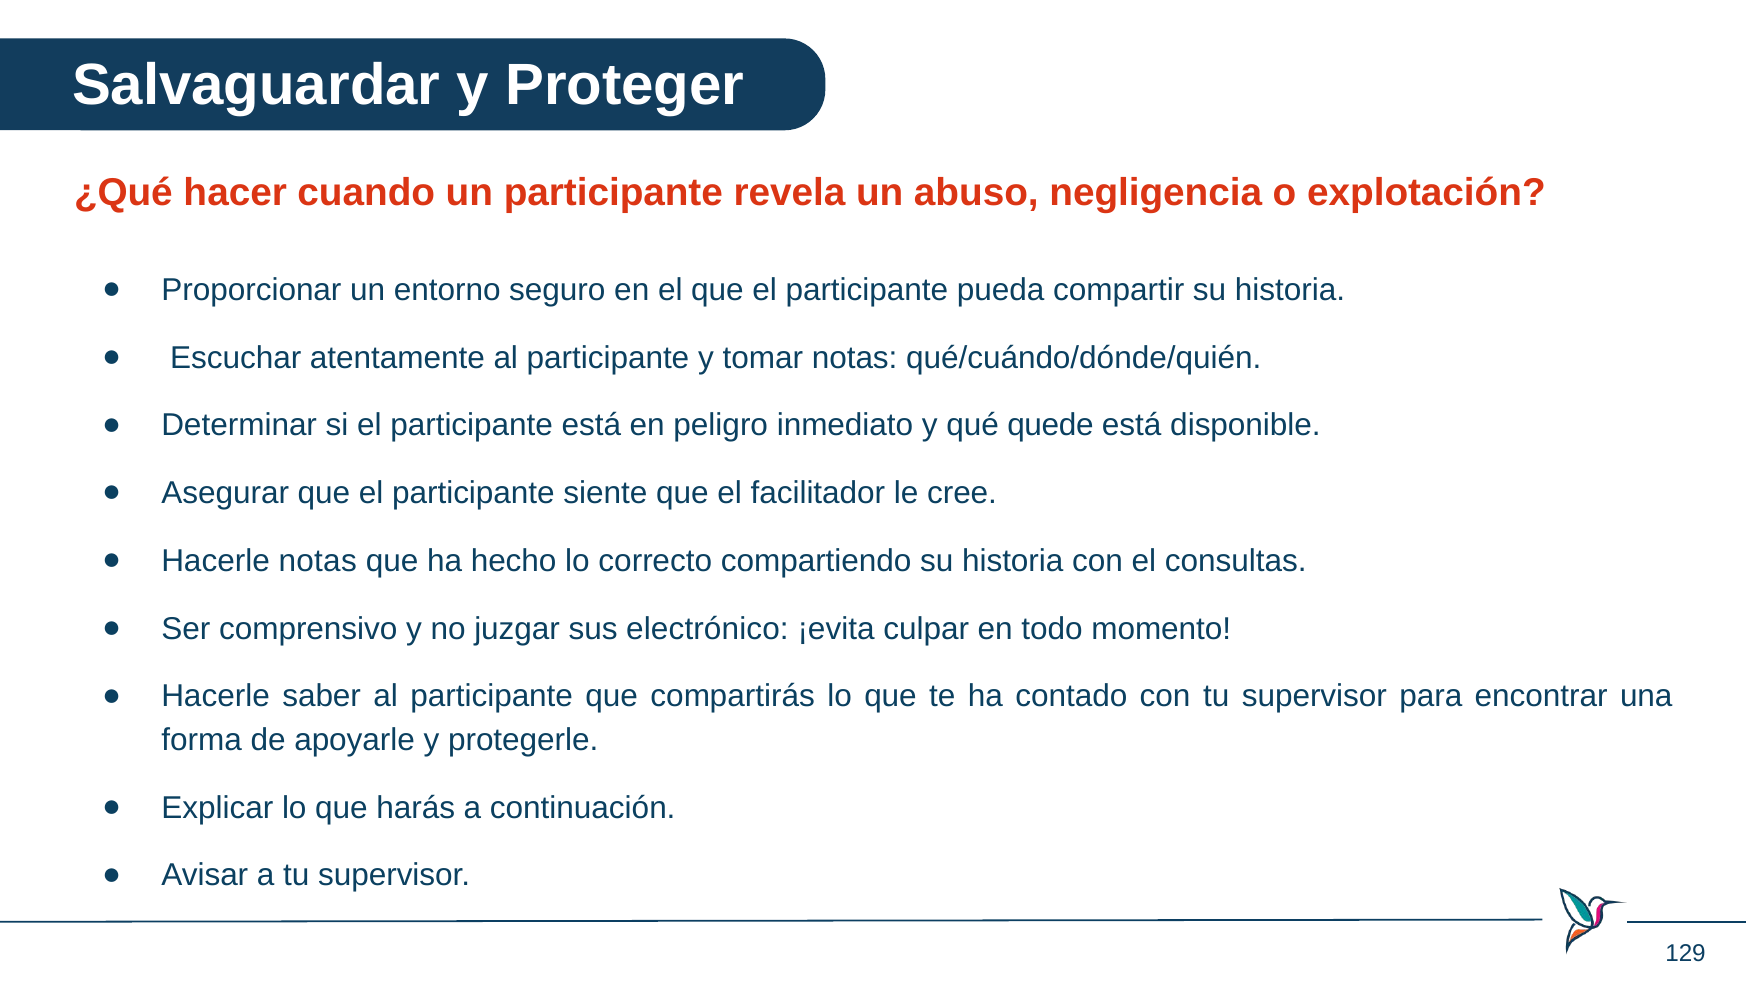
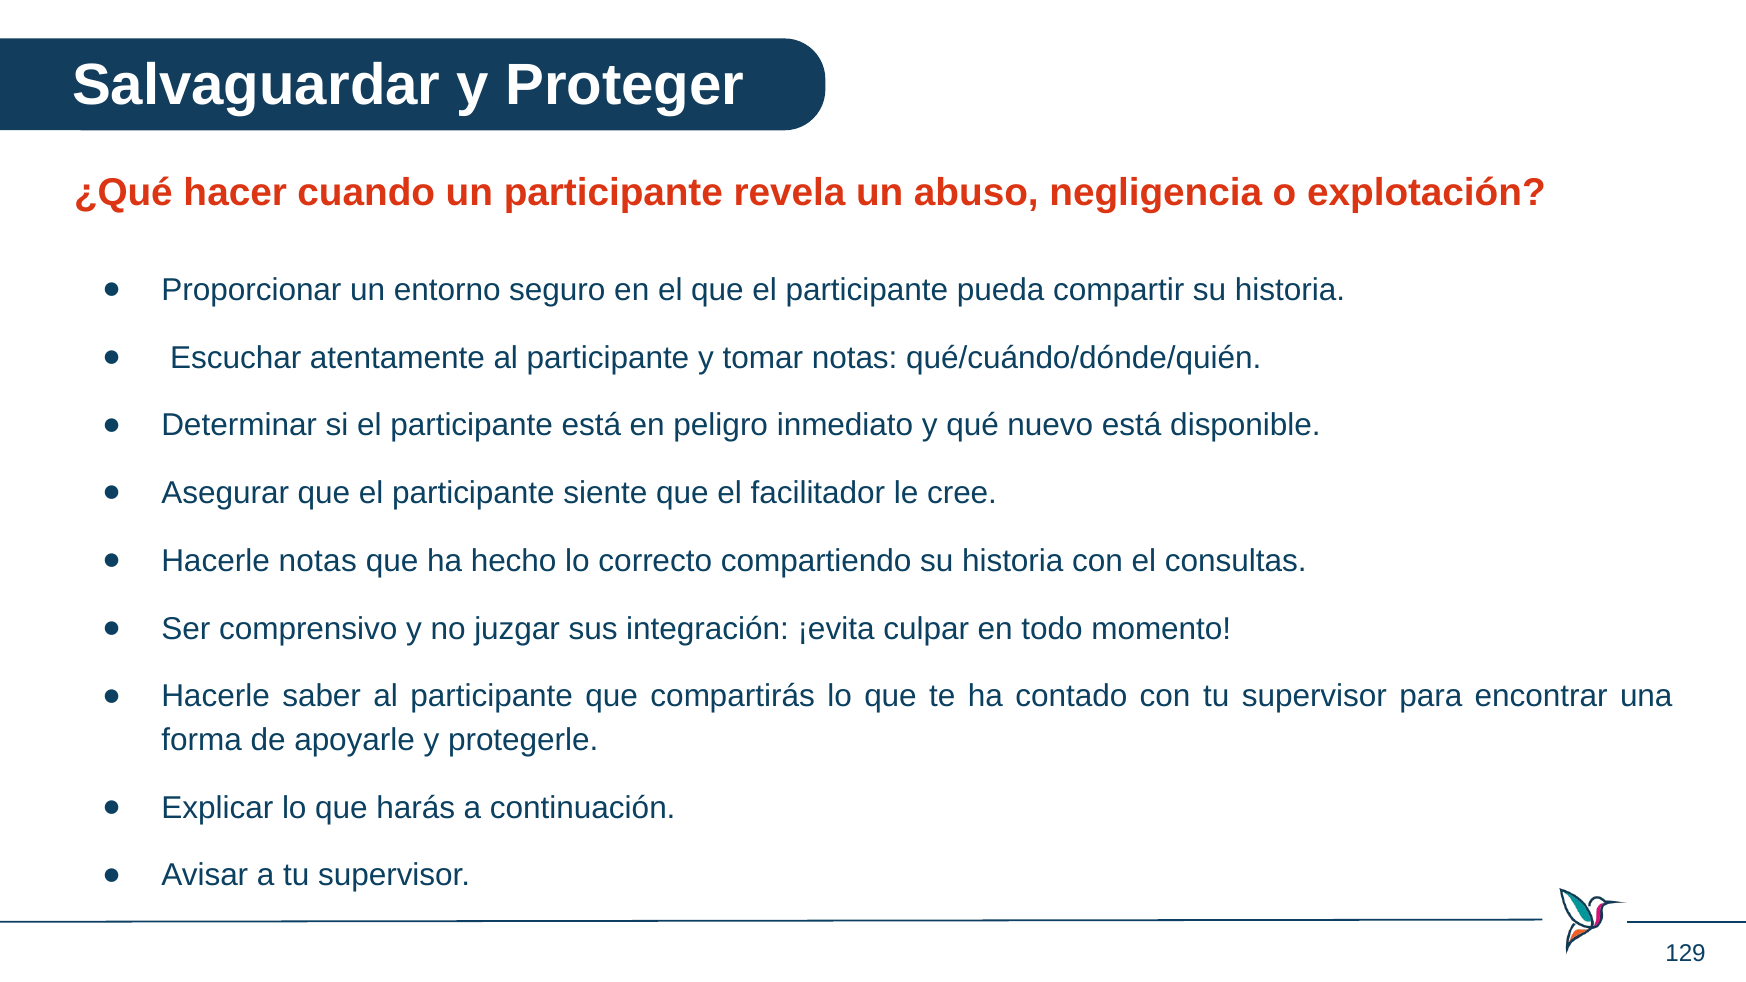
quede: quede -> nuevo (1050, 426)
electrónico: electrónico -> integración (708, 629)
